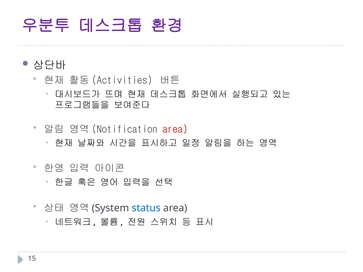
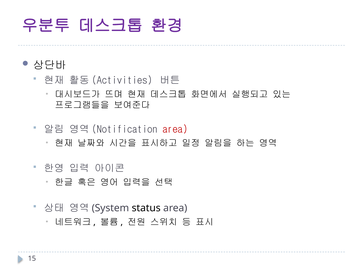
status colour: blue -> black (146, 208)
